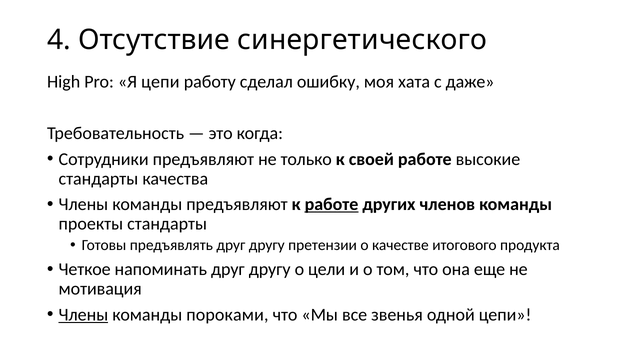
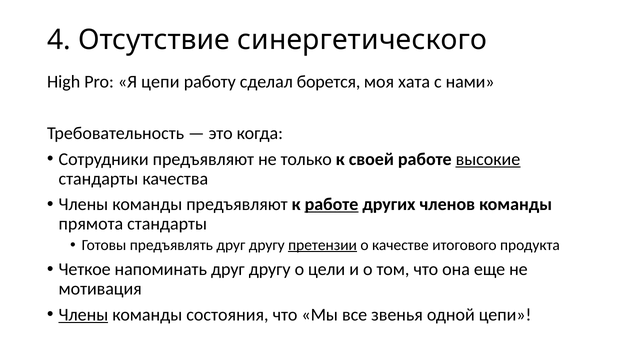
ошибку: ошибку -> борется (329, 82)
даже: даже -> нами (470, 82)
высокие underline: none -> present (488, 159)
проекты: проекты -> прямота (91, 224)
претензии underline: none -> present (323, 245)
пороками: пороками -> состояния (227, 315)
